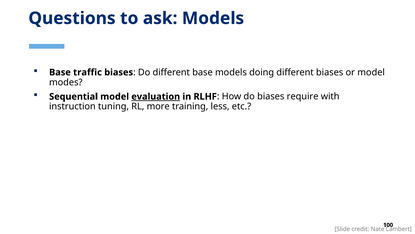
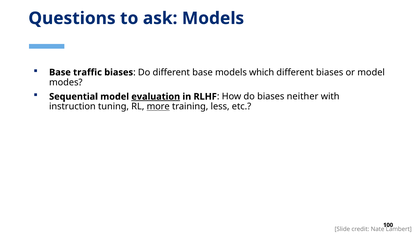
doing: doing -> which (262, 72)
require: require -> neither (303, 96)
more underline: none -> present (158, 106)
